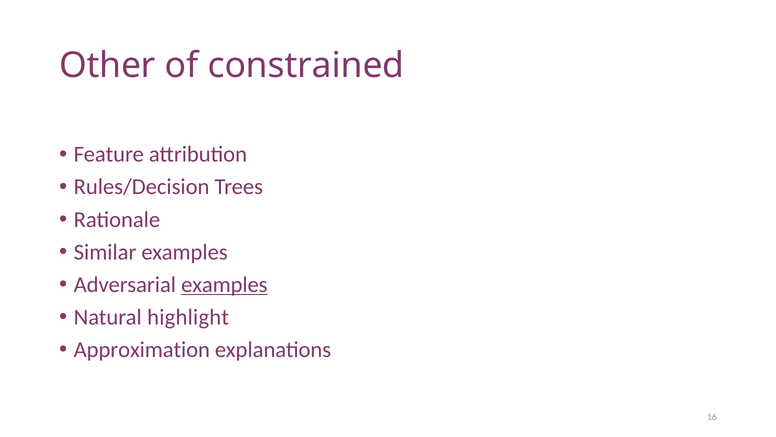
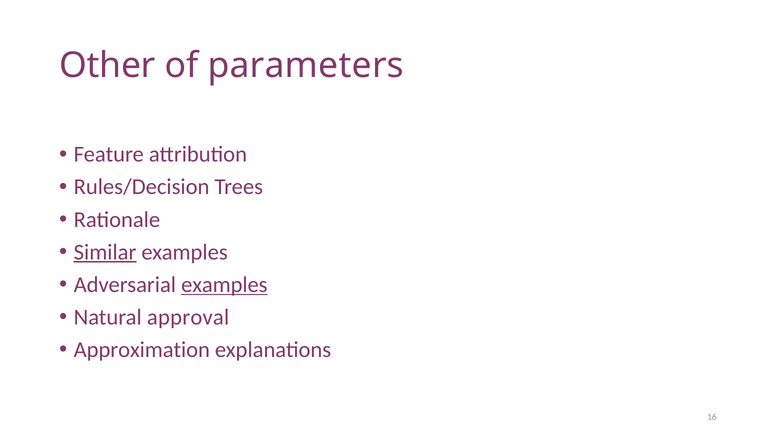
constrained: constrained -> parameters (306, 65)
Similar underline: none -> present (105, 252)
highlight: highlight -> approval (188, 317)
